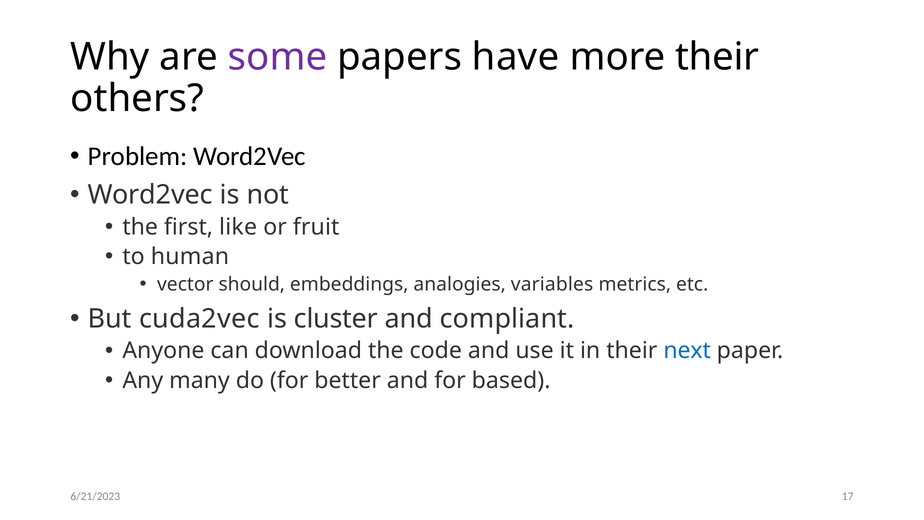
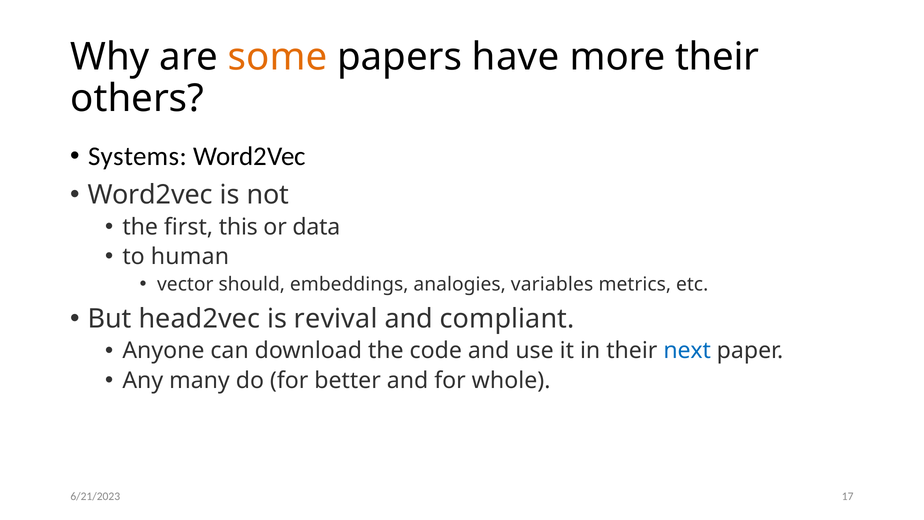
some colour: purple -> orange (278, 57)
Problem: Problem -> Systems (137, 156)
like: like -> this (238, 227)
fruit: fruit -> data (316, 227)
cuda2vec: cuda2vec -> head2vec (199, 319)
cluster: cluster -> revival (336, 319)
based: based -> whole (511, 380)
